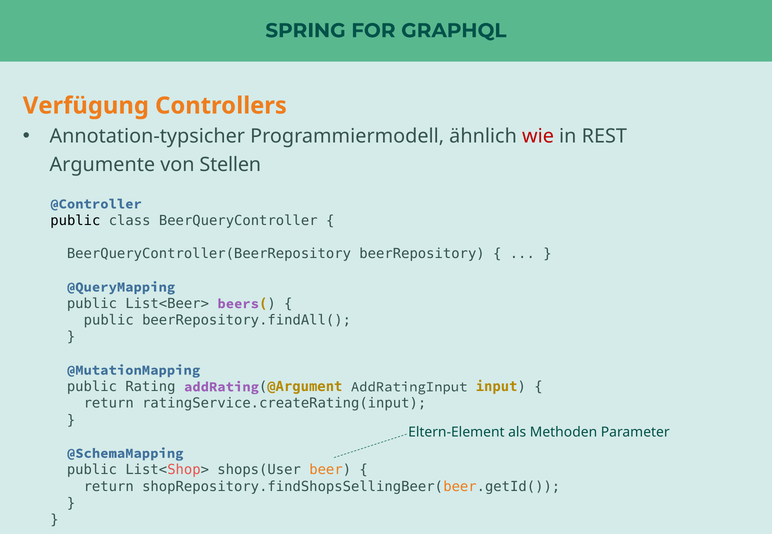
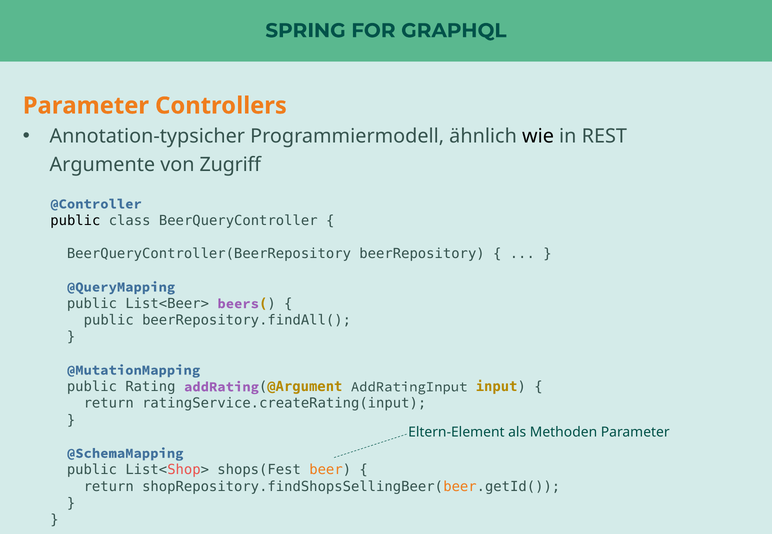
Verfügung: Verfügung -> Parameter (86, 106)
wie colour: red -> black (538, 136)
Stellen: Stellen -> Zugriff (230, 165)
shops(User: shops(User -> shops(Fest (259, 470)
